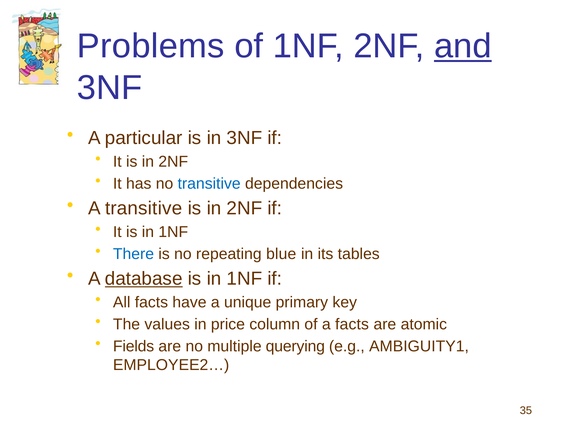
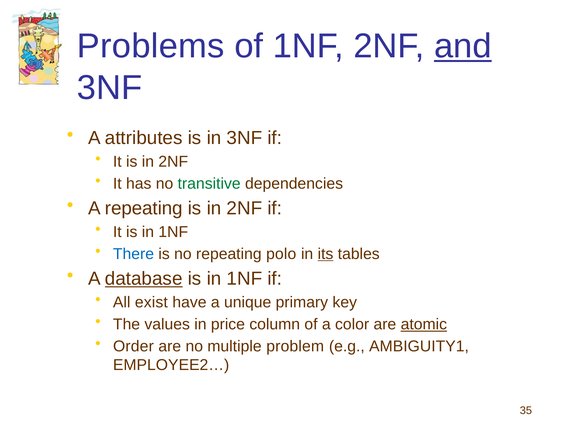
particular: particular -> attributes (144, 138)
transitive colour: blue -> green (209, 184)
A transitive: transitive -> repeating (144, 209)
blue: blue -> polo (281, 254)
its underline: none -> present (325, 254)
All facts: facts -> exist (151, 303)
a facts: facts -> color (352, 325)
atomic underline: none -> present (424, 325)
Fields: Fields -> Order (133, 347)
querying: querying -> problem (295, 347)
